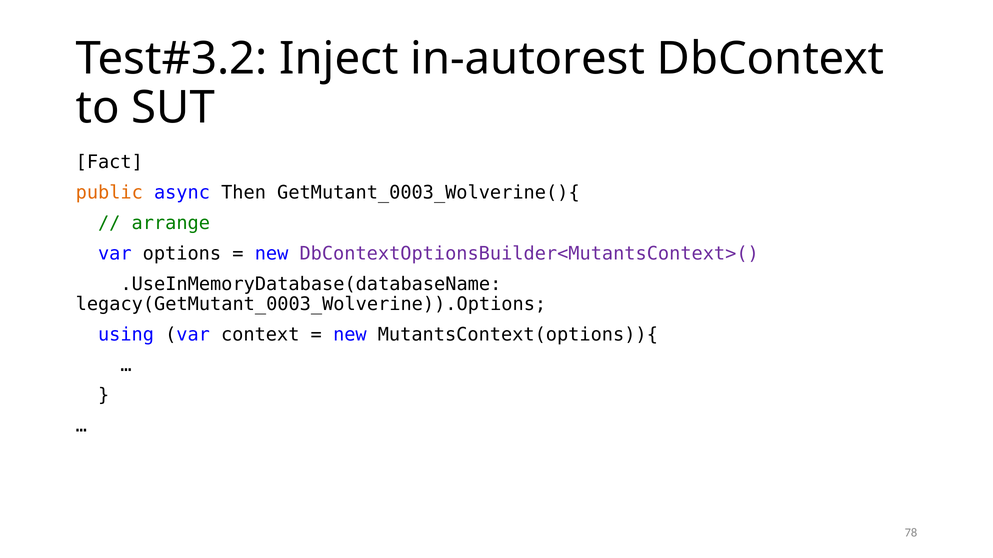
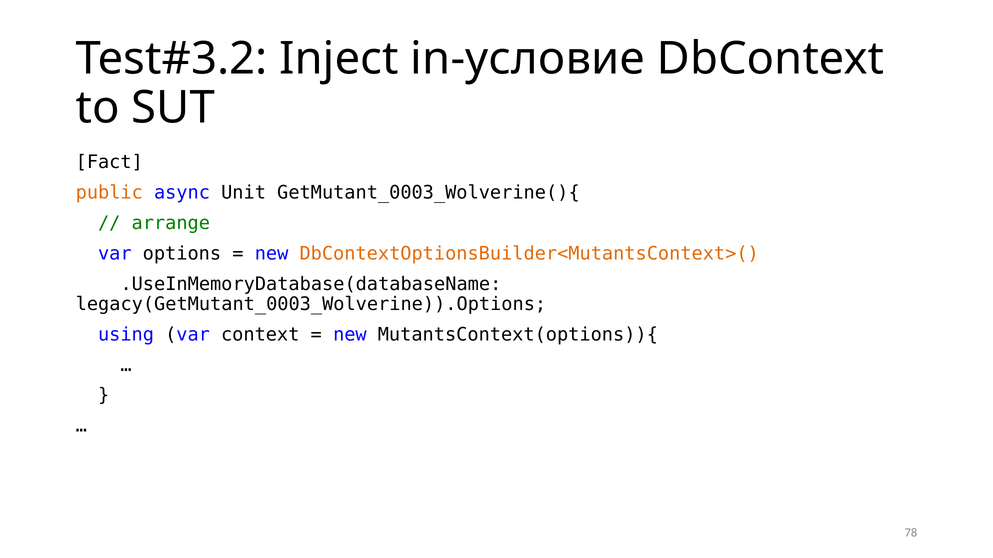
in-autorest: in-autorest -> in-условие (528, 59)
Then: Then -> Unit (244, 193)
DbContextOptionsBuilder<MutantsContext>( colour: purple -> orange (529, 254)
